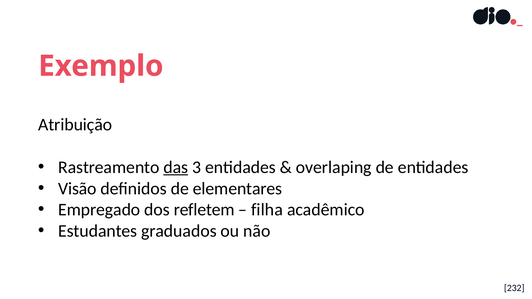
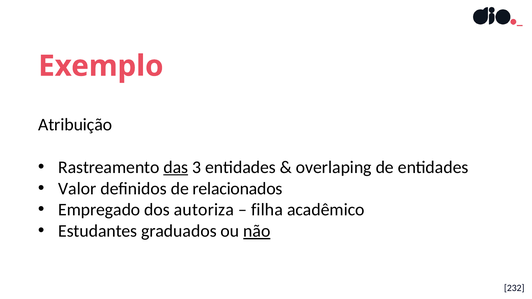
Visão: Visão -> Valor (77, 189)
elementares: elementares -> relacionados (238, 189)
refletem: refletem -> autoriza (204, 210)
não underline: none -> present (257, 231)
